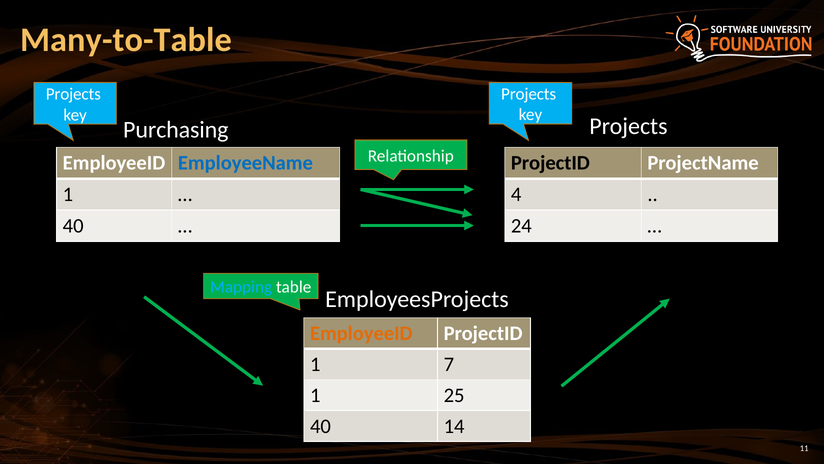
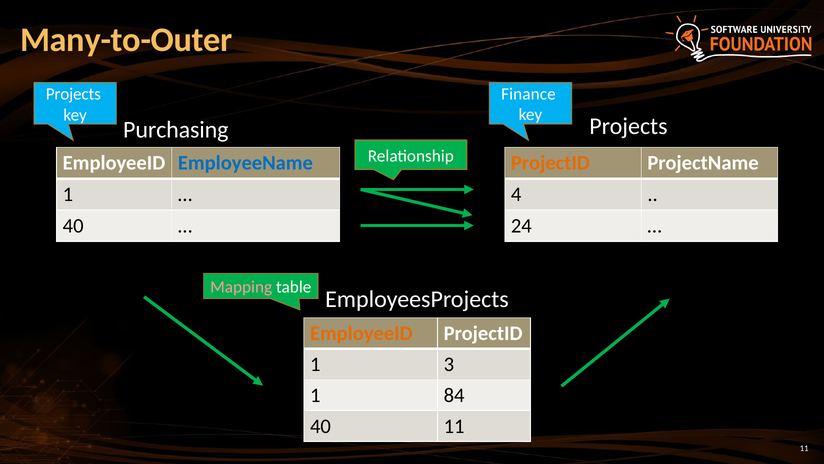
Many-to-Table: Many-to-Table -> Many-to-Outer (126, 40)
Projects: Projects -> Finance (528, 94)
ProjectID colour: black -> orange (550, 163)
Mapping colour: light blue -> pink (241, 287)
7: 7 -> 3 (449, 364)
25: 25 -> 84 (454, 395)
40 14: 14 -> 11 (454, 426)
